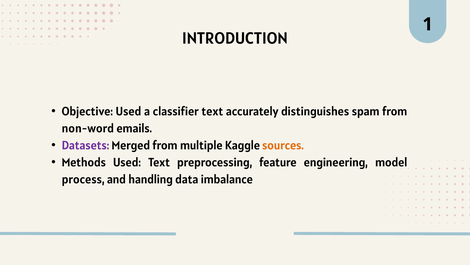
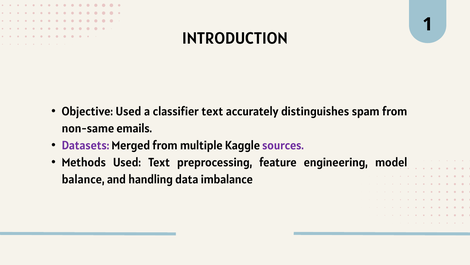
non-word: non-word -> non-same (88, 128)
sources colour: orange -> purple (283, 145)
process: process -> balance (83, 179)
